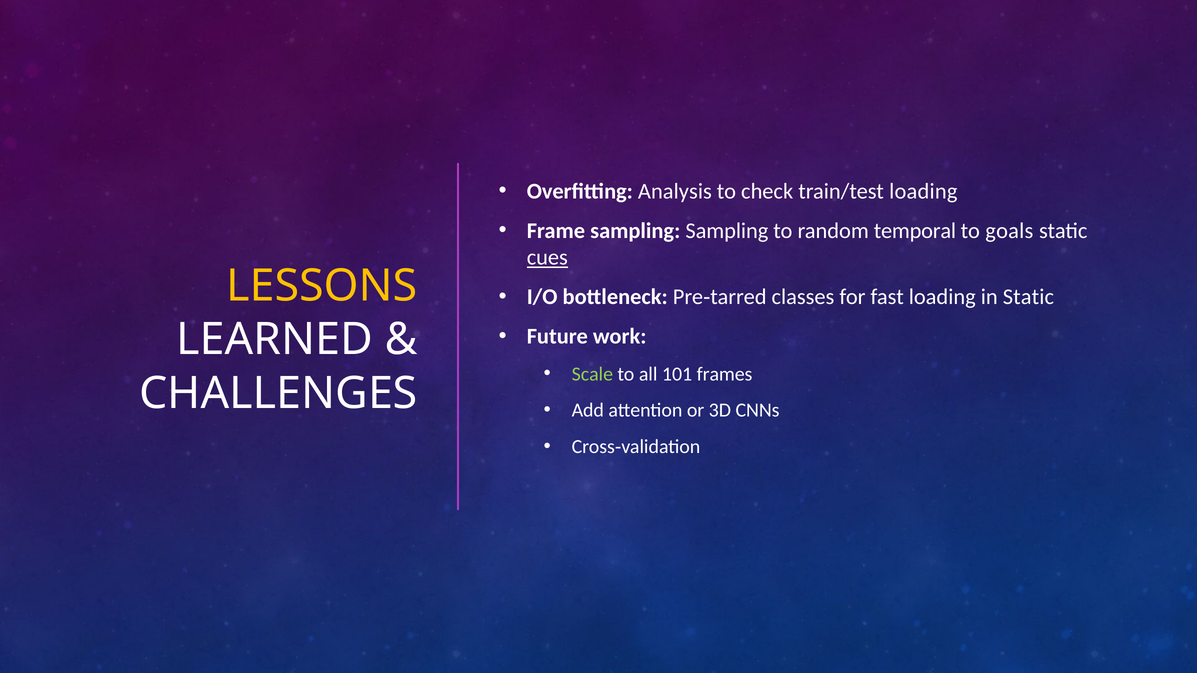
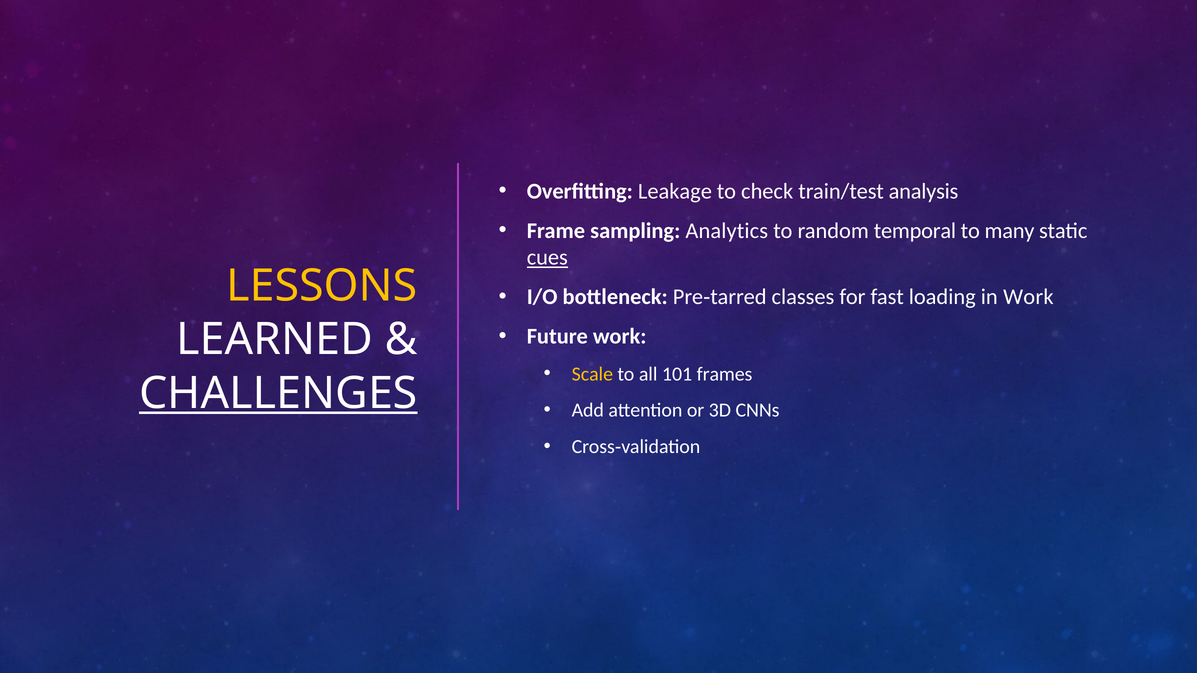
Analysis: Analysis -> Leakage (675, 191)
train/test loading: loading -> analysis (924, 191)
sampling Sampling: Sampling -> Analytics (727, 231)
goals: goals -> many (1010, 231)
in Static: Static -> Work (1028, 297)
Scale colour: light green -> yellow (592, 374)
CHALLENGES underline: none -> present (278, 394)
